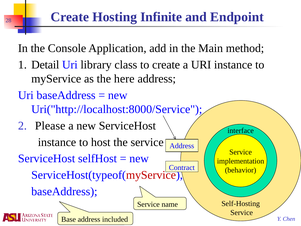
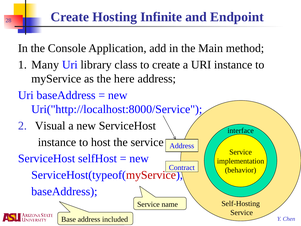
Detail: Detail -> Many (45, 65)
Please: Please -> Visual (50, 126)
